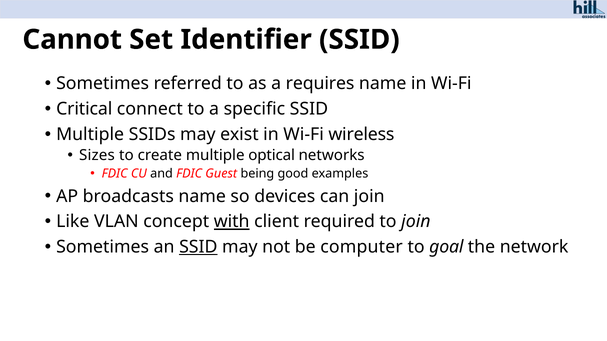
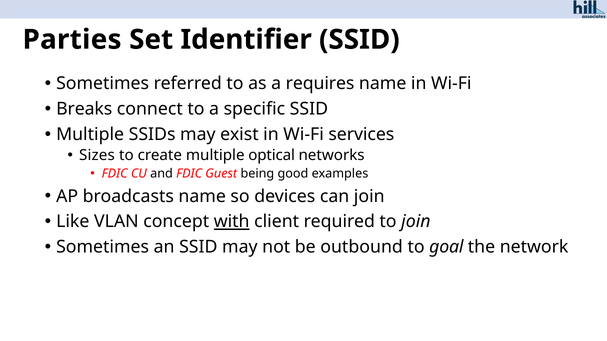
Cannot: Cannot -> Parties (72, 40)
Critical: Critical -> Breaks (84, 109)
wireless: wireless -> services (361, 135)
SSID underline: present -> none (198, 247)
computer: computer -> outbound (362, 247)
